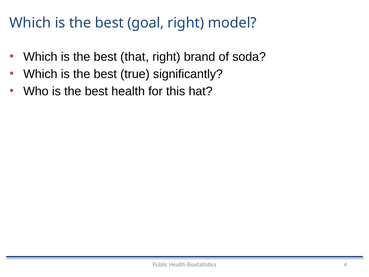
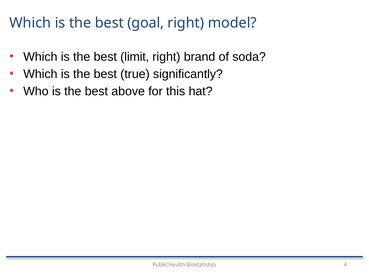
that: that -> limit (135, 57)
best health: health -> above (128, 91)
